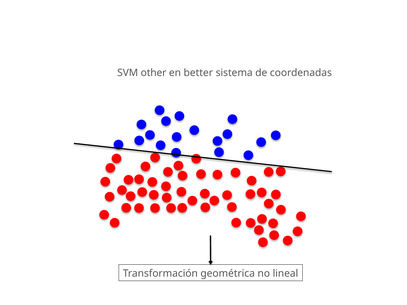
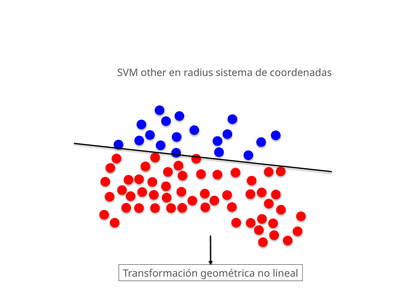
better: better -> radius (198, 73)
